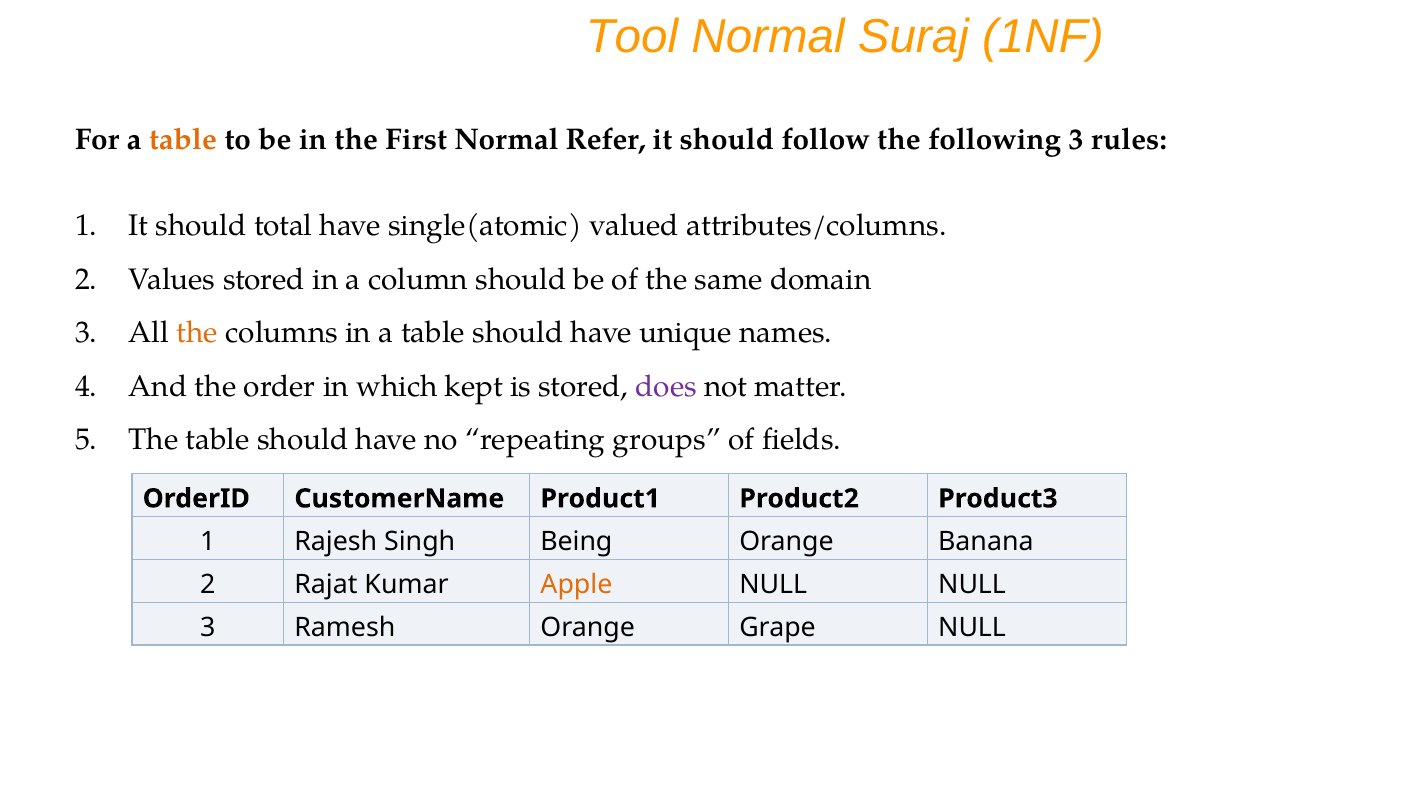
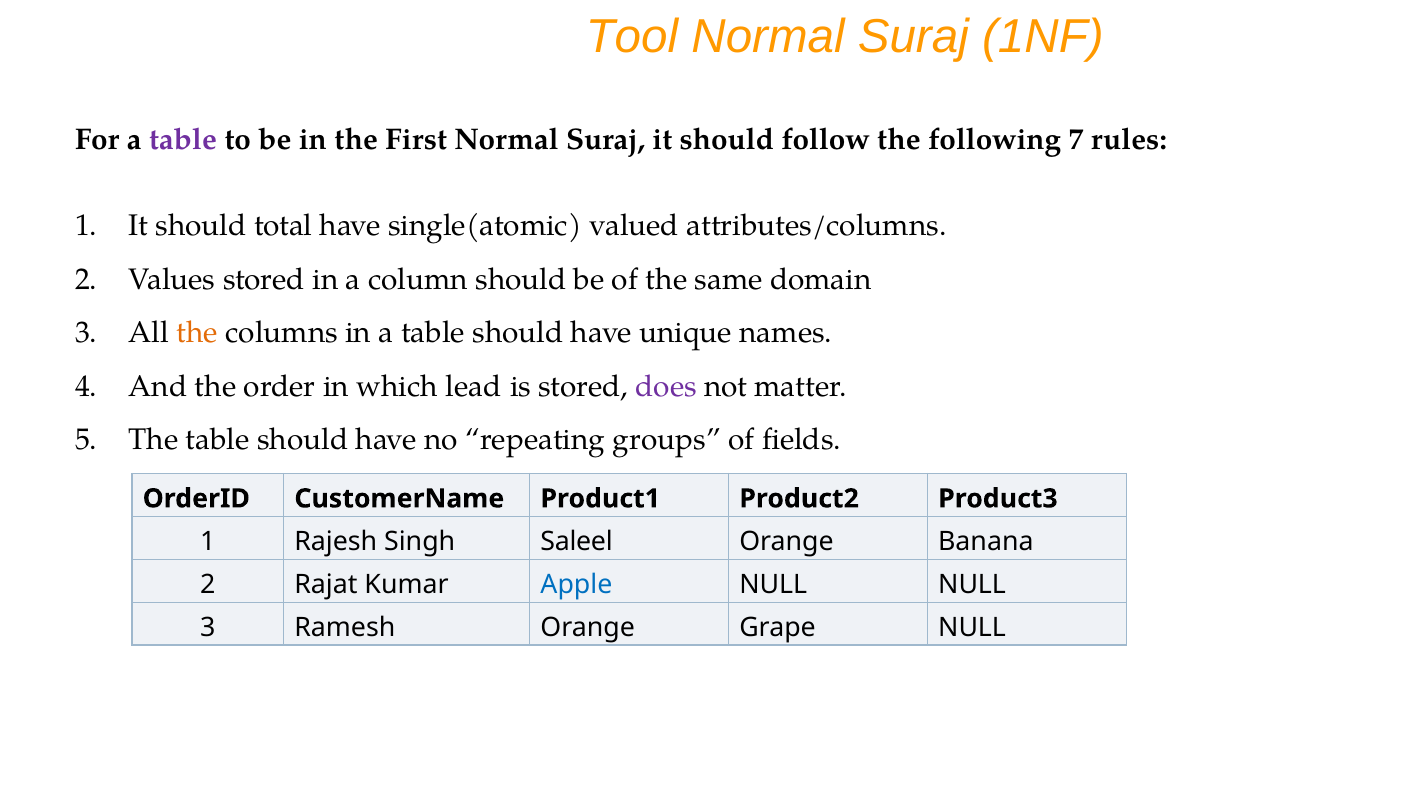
table colour: orange -> purple (183, 140)
First Normal Refer: Refer -> Suraj (606, 140)
following 3: 3 -> 7 (1076, 140)
kept: kept -> lead (474, 386)
Being: Being -> Saleel (577, 541)
Apple colour: orange -> blue (576, 584)
